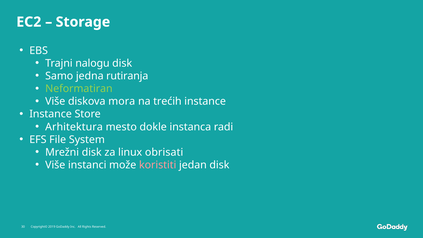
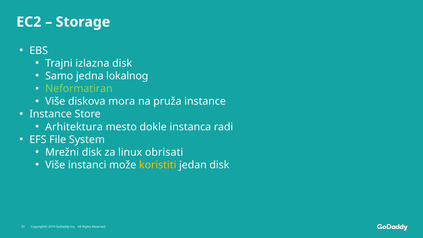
nalogu: nalogu -> izlazna (92, 63)
rutiranja: rutiranja -> lokalnog (127, 76)
trećih: trećih -> pruža (167, 101)
koristiti colour: pink -> yellow (158, 165)
